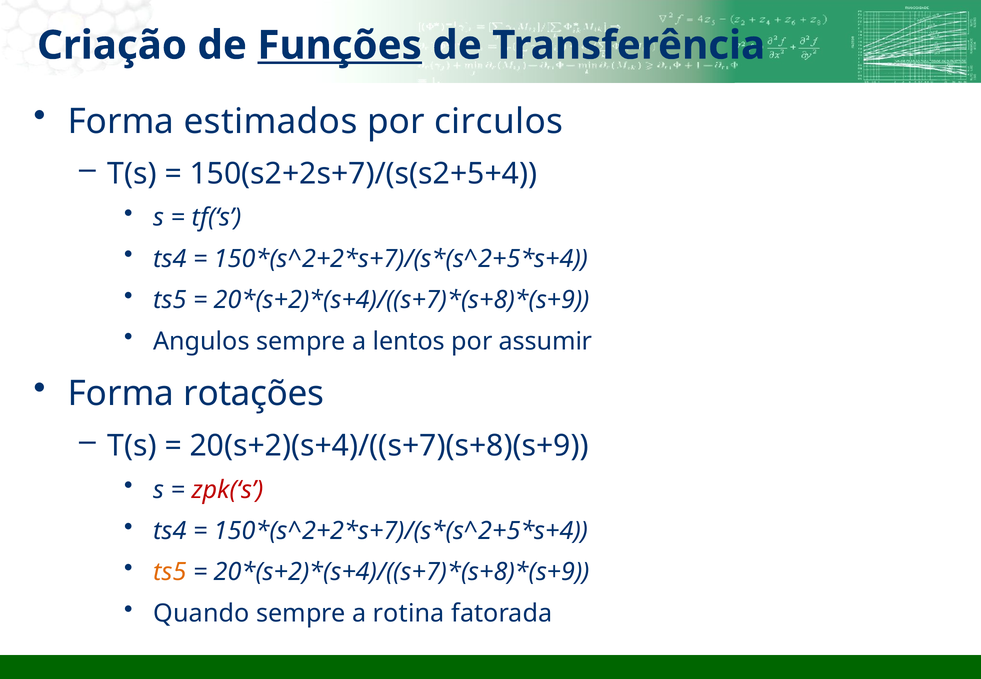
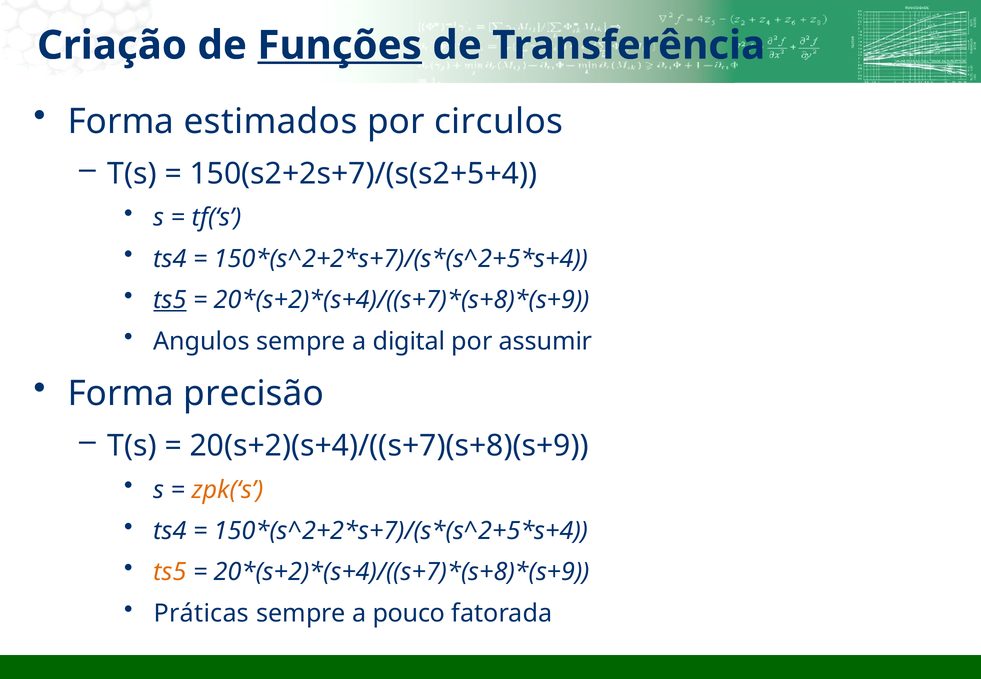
ts5 underline: none -> present (170, 300)
lentos: lentos -> digital (409, 341)
rotações: rotações -> precisão (254, 394)
zpk(‘s colour: red -> orange (228, 490)
Quando: Quando -> Práticas (201, 614)
rotina: rotina -> pouco (409, 614)
